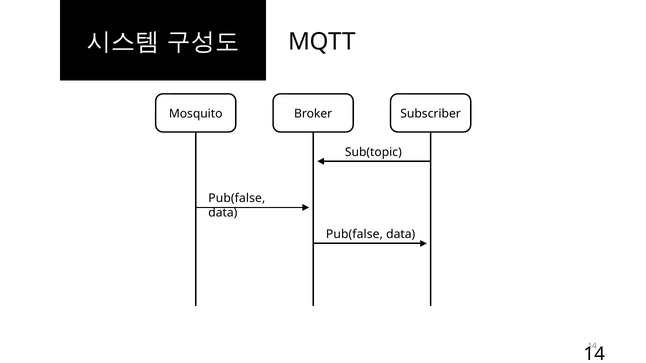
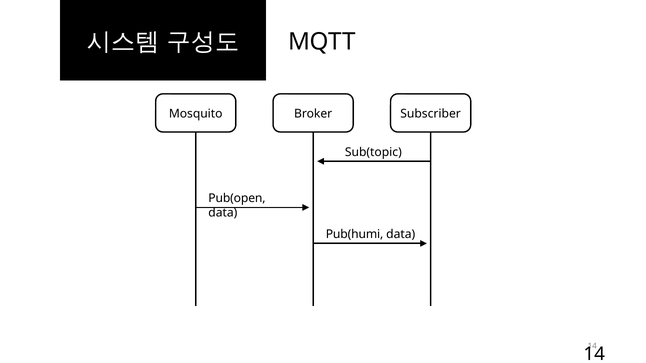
Pub(false: Pub(false -> Pub(open (237, 199)
Pub(false: Pub(false -> Pub(humi (355, 234)
